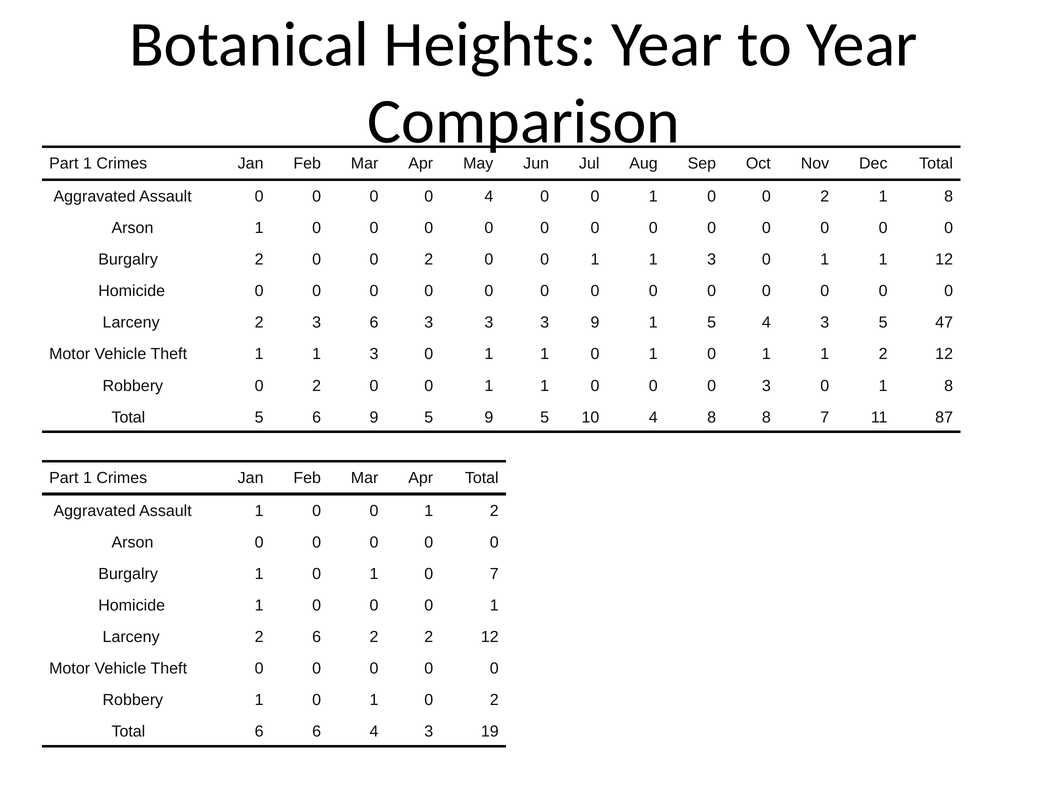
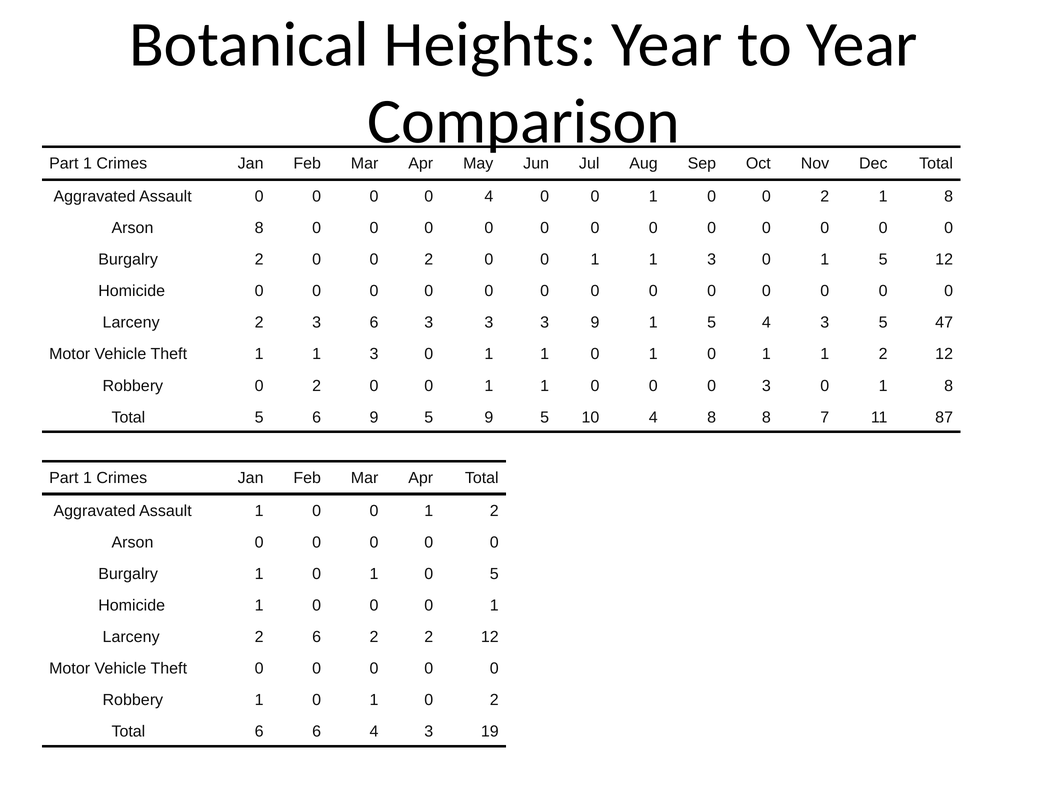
Arson 1: 1 -> 8 (259, 228)
1: 1 -> 5 (883, 260)
0 7: 7 -> 5 (494, 574)
